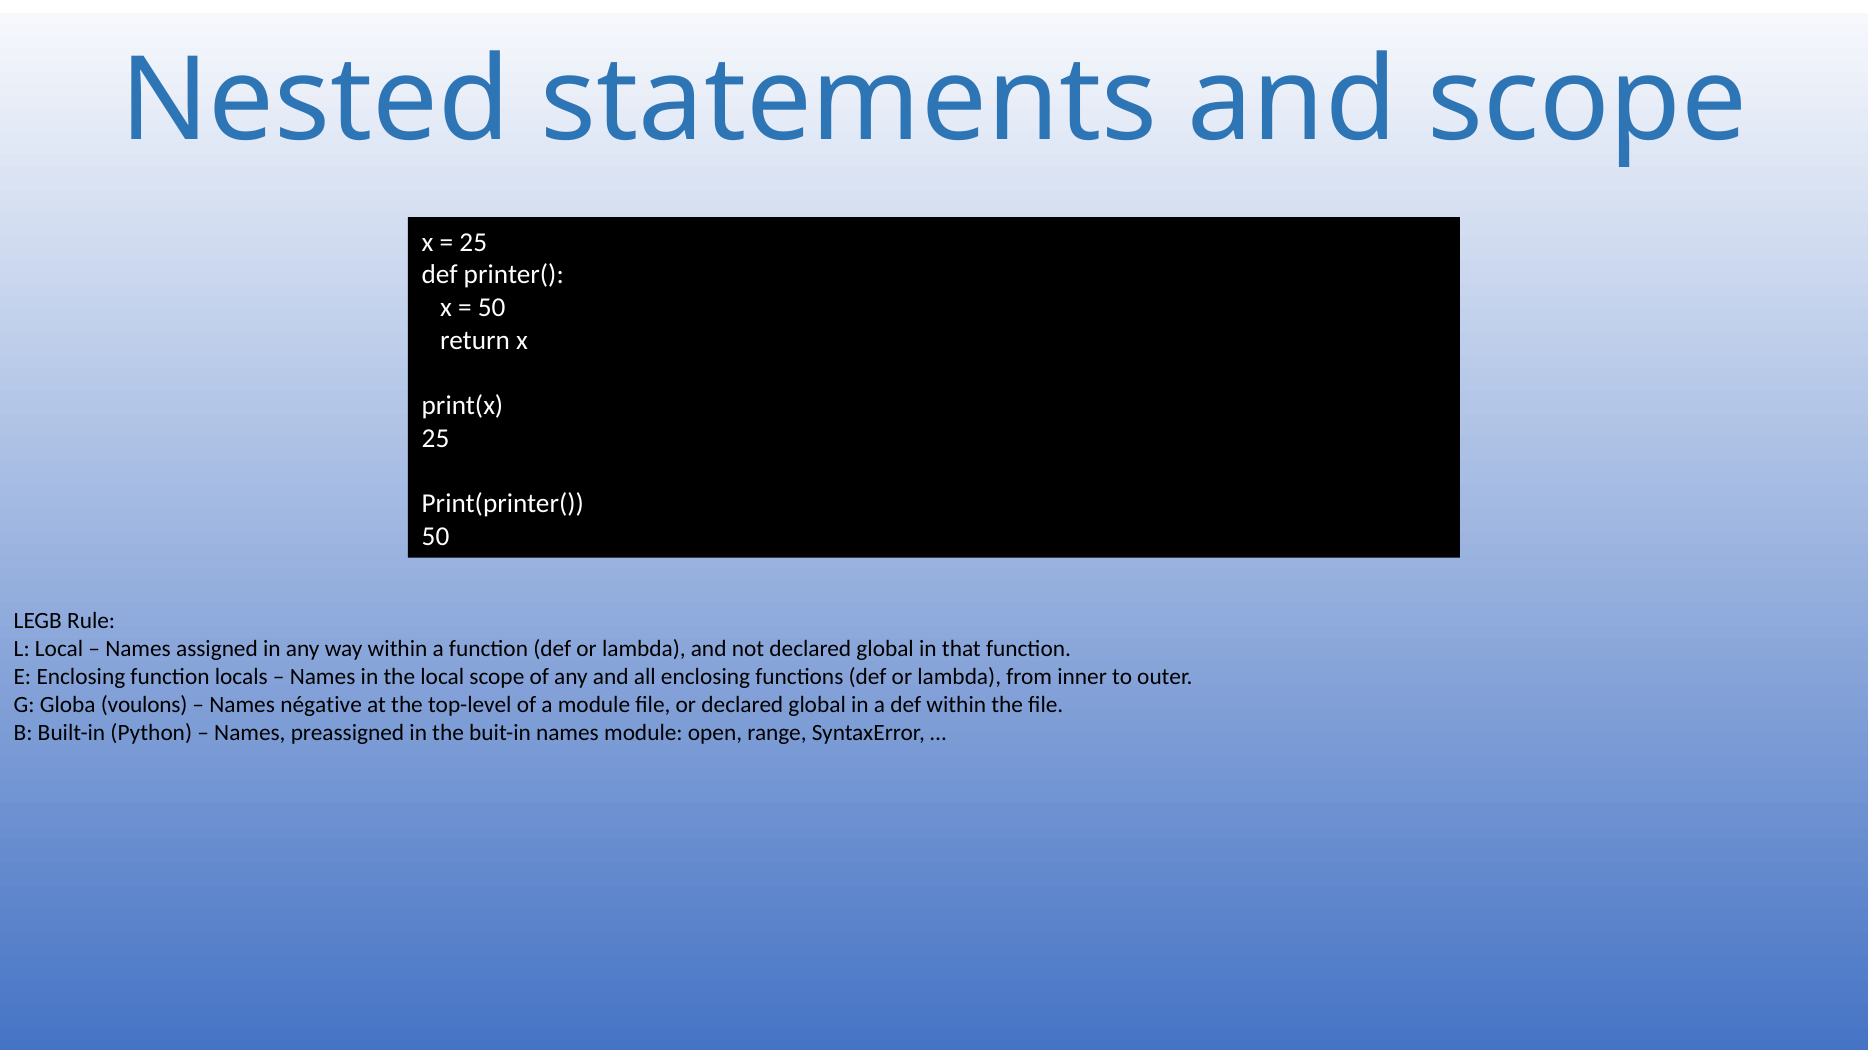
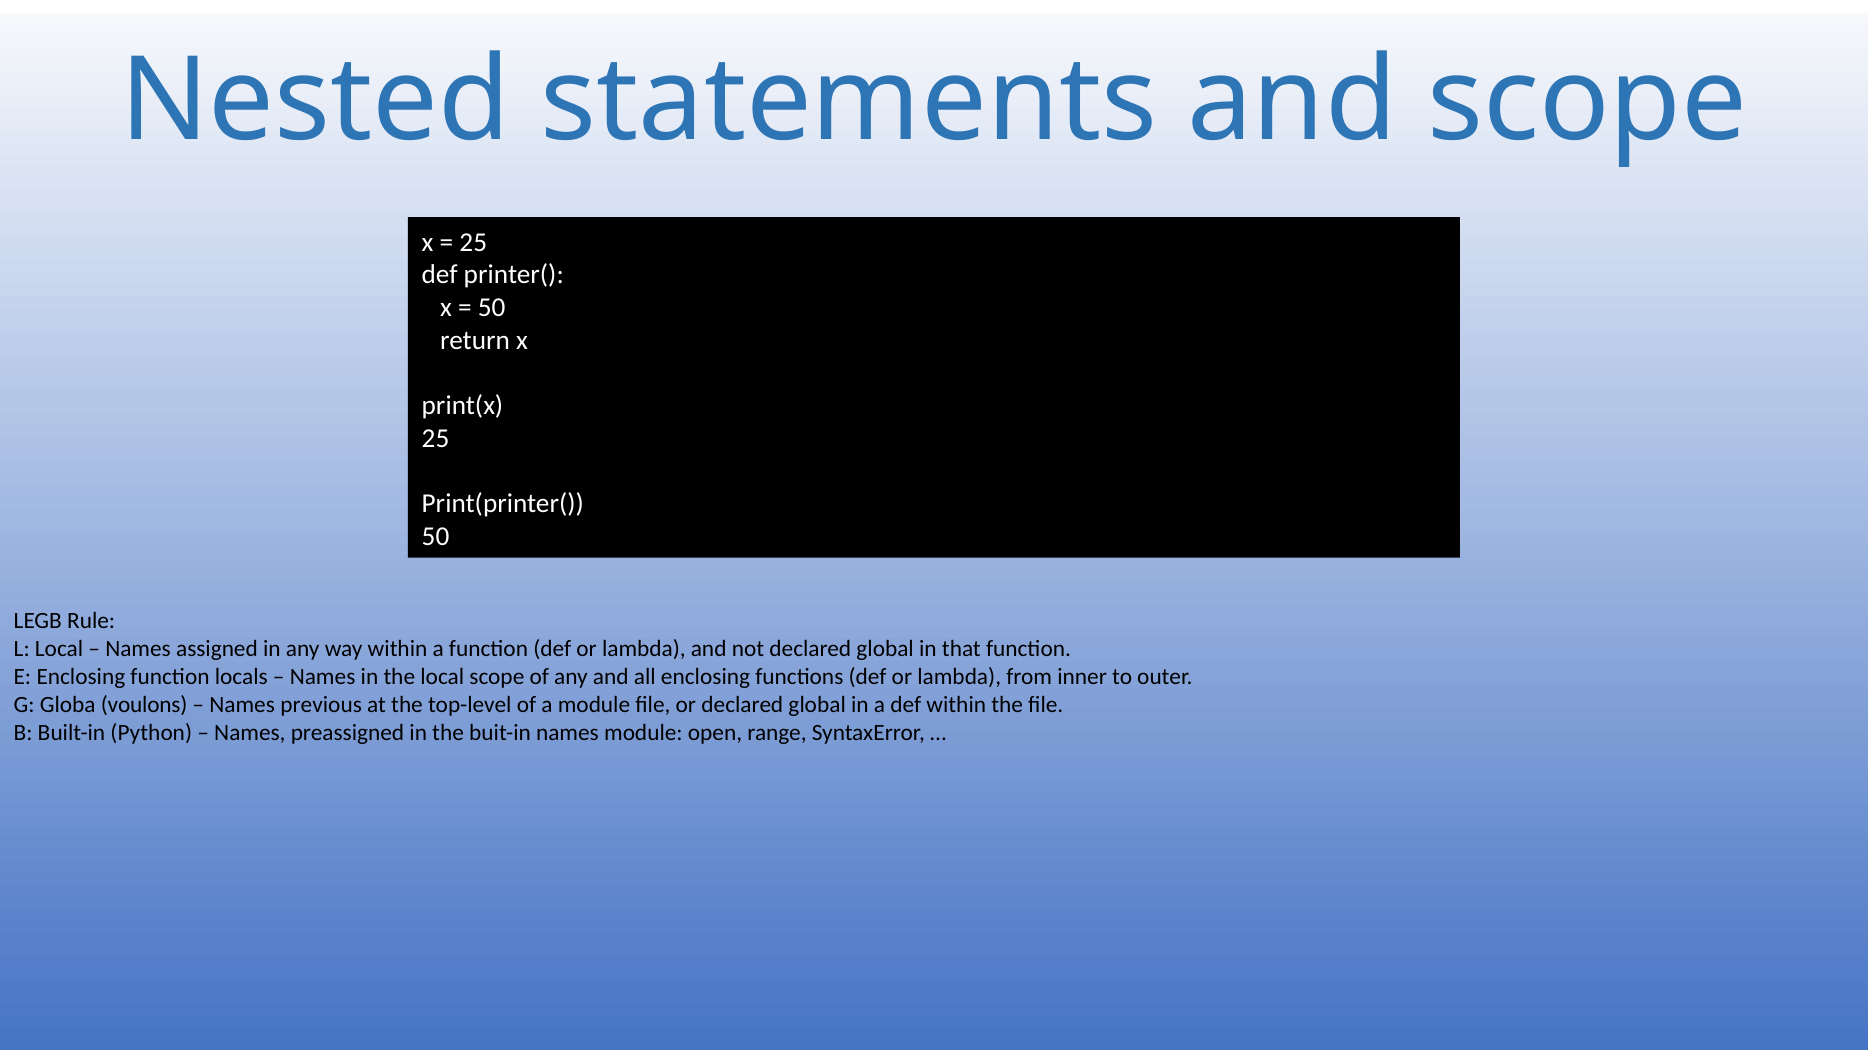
négative: négative -> previous (321, 705)
